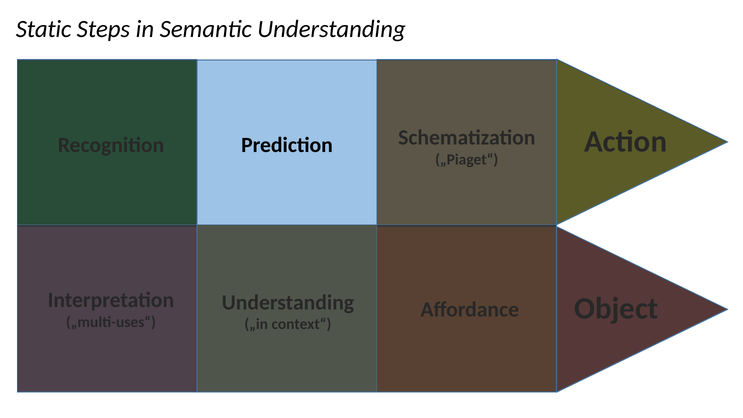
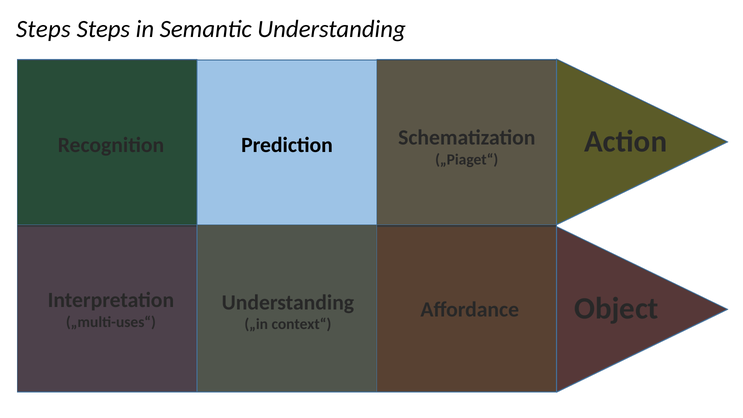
Static: Static -> Steps (43, 29)
